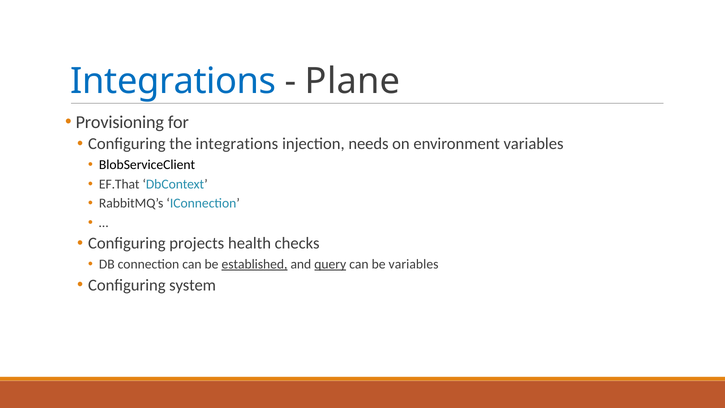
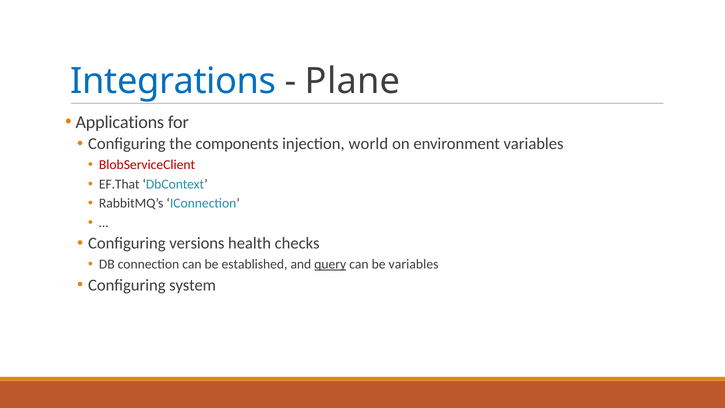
Provisioning: Provisioning -> Applications (120, 122)
the integrations: integrations -> components (237, 144)
needs: needs -> world (368, 144)
BlobServiceClient colour: black -> red (147, 165)
projects: projects -> versions (197, 243)
established underline: present -> none (254, 264)
